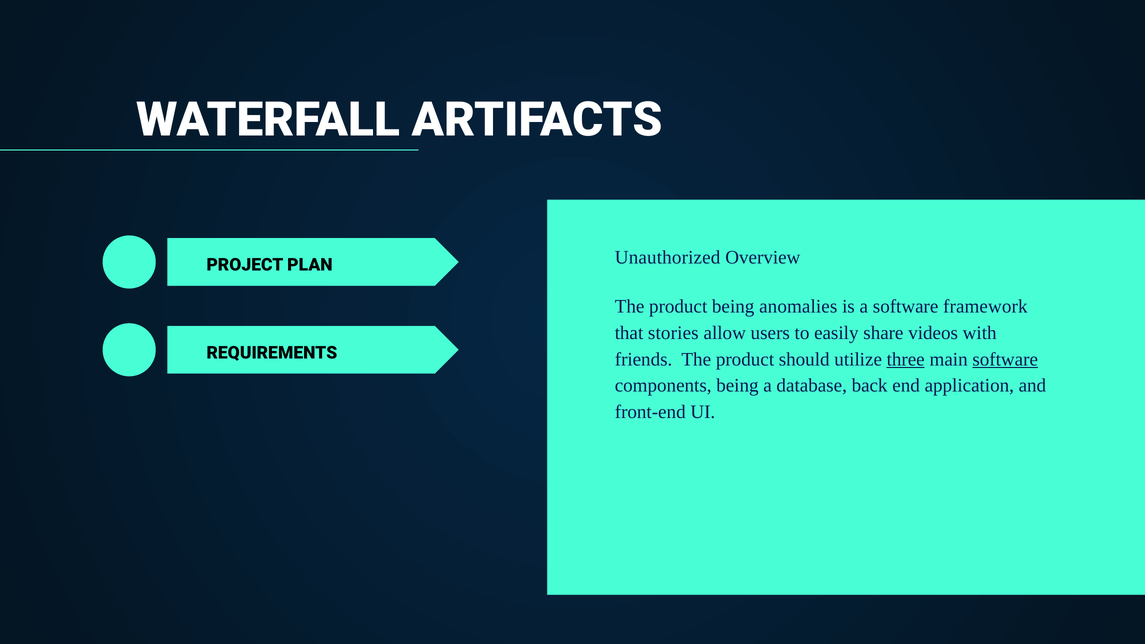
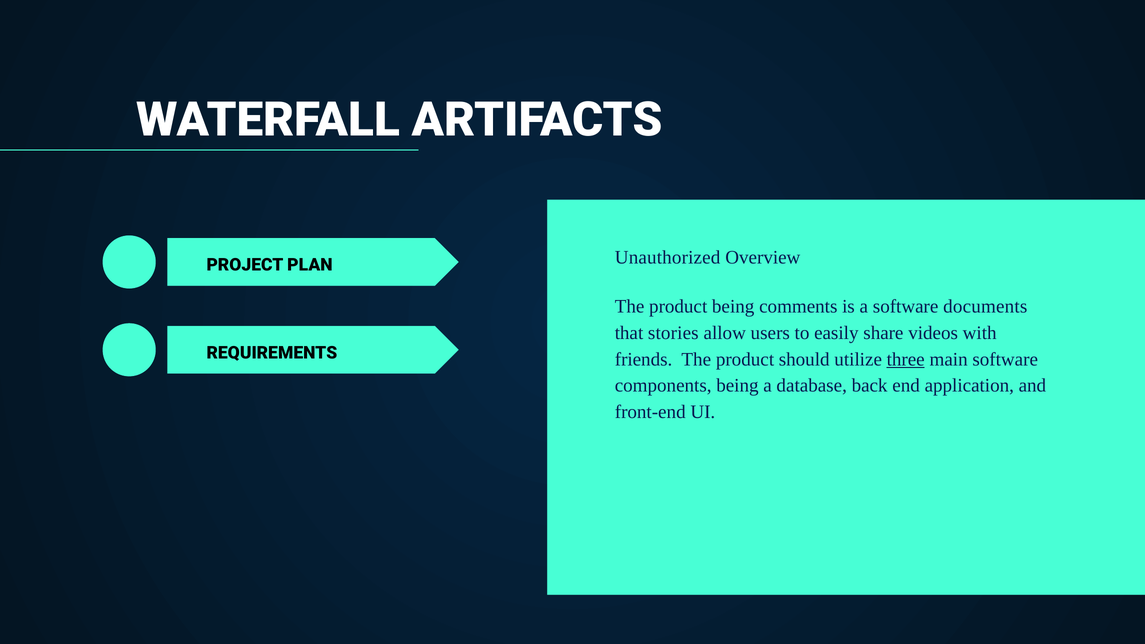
anomalies: anomalies -> comments (798, 307)
framework: framework -> documents (985, 307)
software underline: present -> none (1005, 359)
